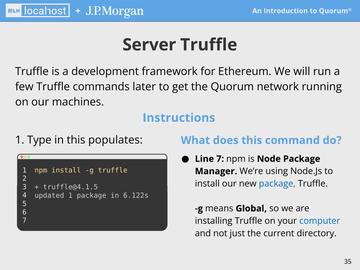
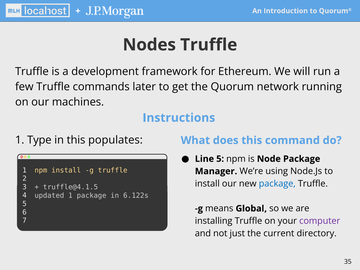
Server: Server -> Nodes (149, 45)
Line 7: 7 -> 5 (220, 159)
computer colour: blue -> purple (320, 221)
